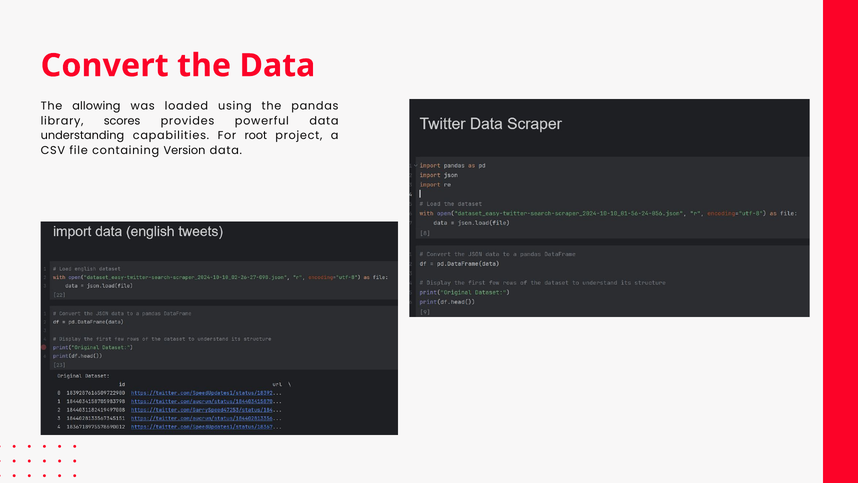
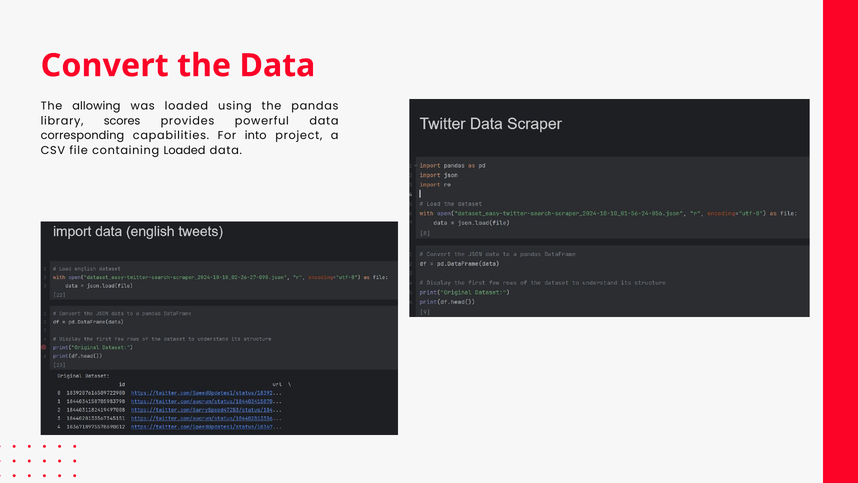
understanding: understanding -> corresponding (82, 136)
root: root -> into (256, 136)
containing Version: Version -> Loaded (184, 150)
